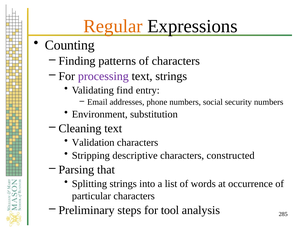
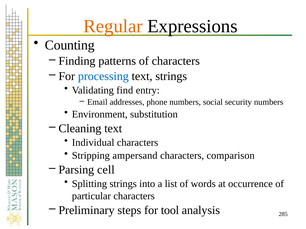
processing colour: purple -> blue (103, 76)
Validation: Validation -> Individual (93, 143)
descriptive: descriptive -> ampersand (135, 156)
constructed: constructed -> comparison (231, 156)
that: that -> cell (106, 170)
